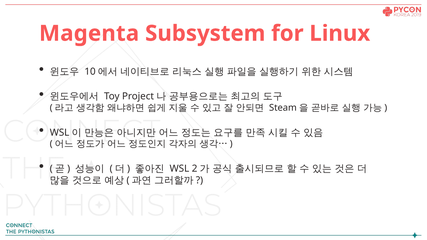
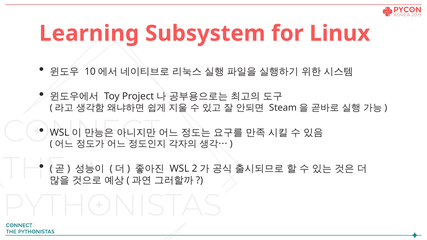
Magenta: Magenta -> Learning (89, 33)
